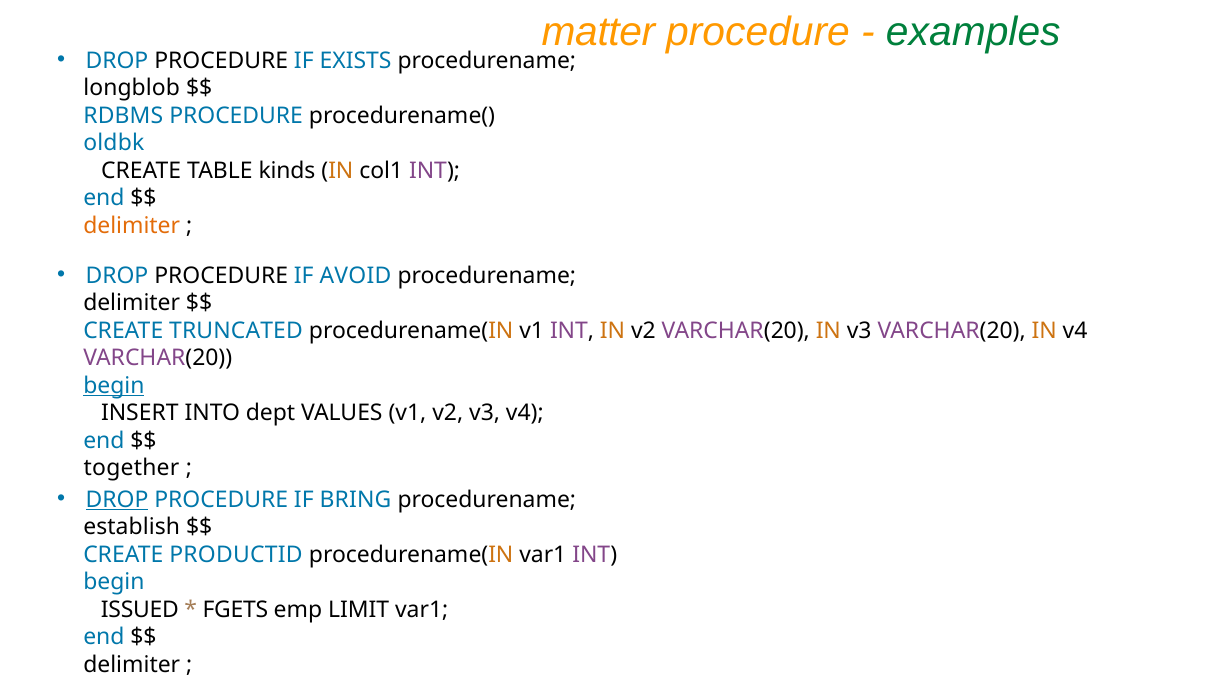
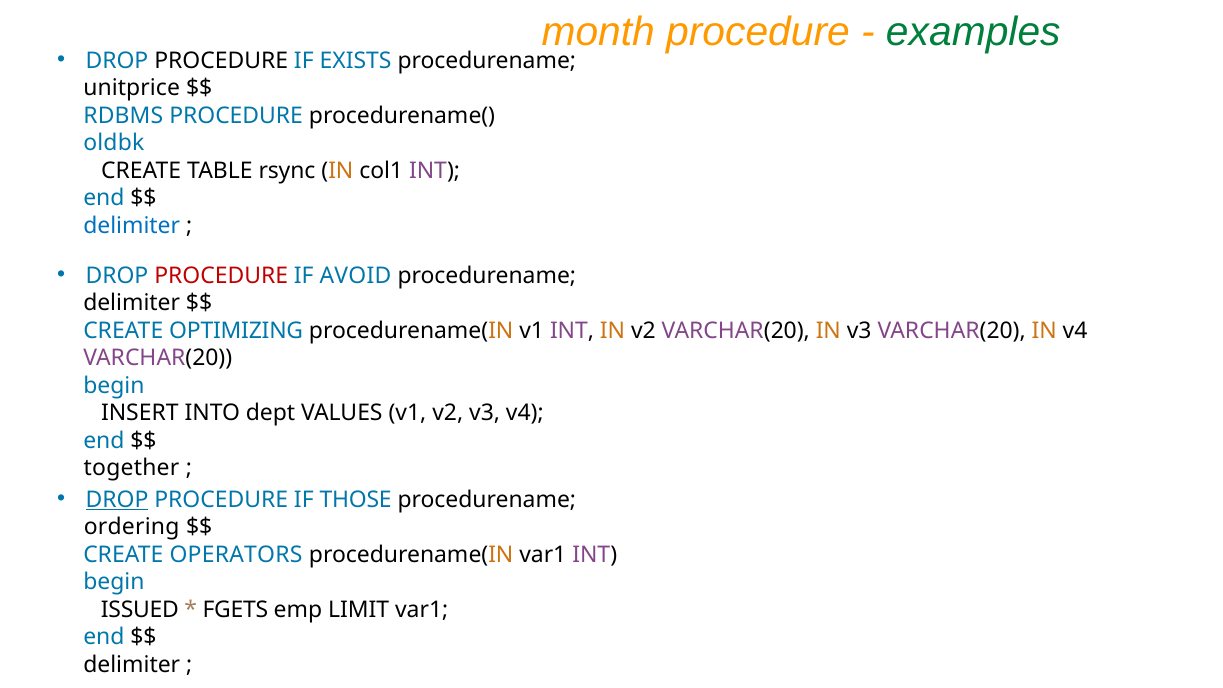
matter: matter -> month (598, 32)
longblob: longblob -> unitprice (132, 88)
kinds: kinds -> rsync (287, 170)
delimiter colour: orange -> blue (132, 226)
PROCEDURE colour: black -> red (221, 276)
TRUNCATED: TRUNCATED -> OPTIMIZING (236, 331)
begin underline: present -> none (114, 386)
BRING: BRING -> THOSE (356, 500)
establish: establish -> ordering (132, 527)
PRODUCTID: PRODUCTID -> OPERATORS (236, 555)
